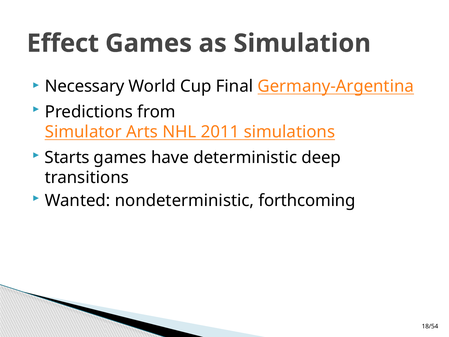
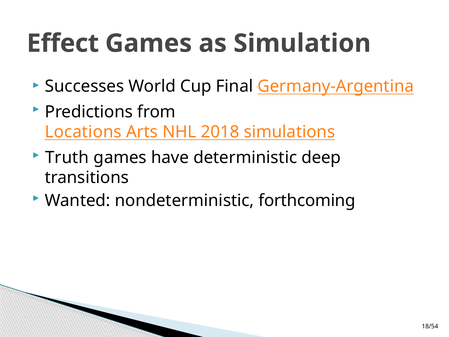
Necessary: Necessary -> Successes (85, 86)
Simulator: Simulator -> Locations (83, 132)
2011: 2011 -> 2018 (220, 132)
Starts: Starts -> Truth (67, 157)
